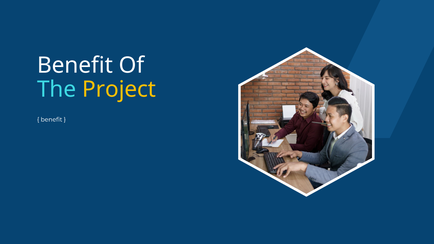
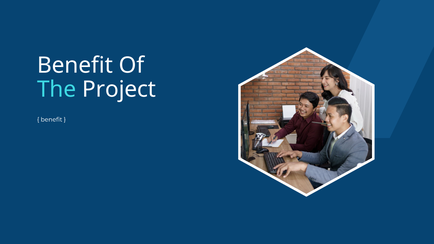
Project colour: yellow -> white (119, 90)
